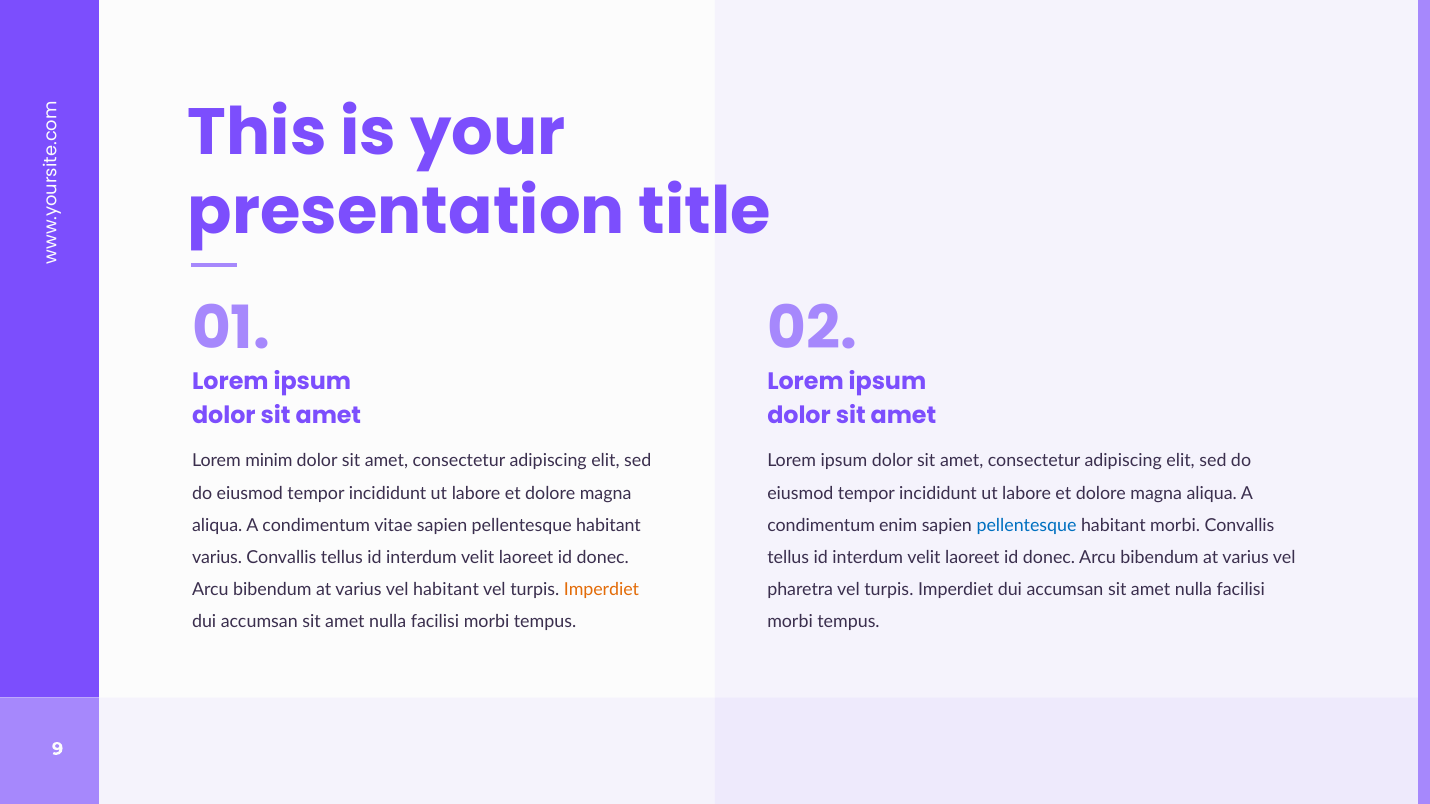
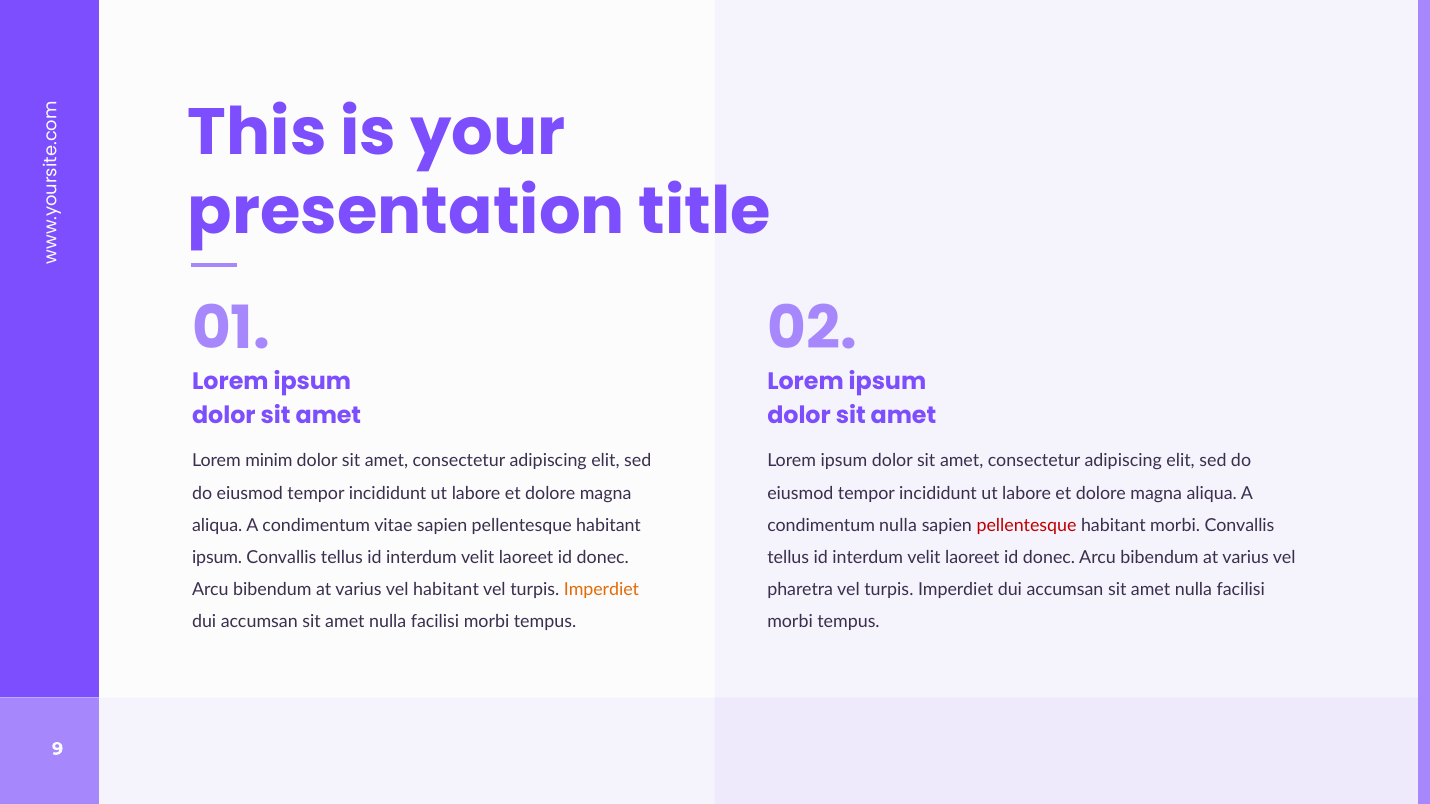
condimentum enim: enim -> nulla (898, 526)
pellentesque colour: blue -> red (1027, 526)
varius: varius -> ipsum (217, 558)
